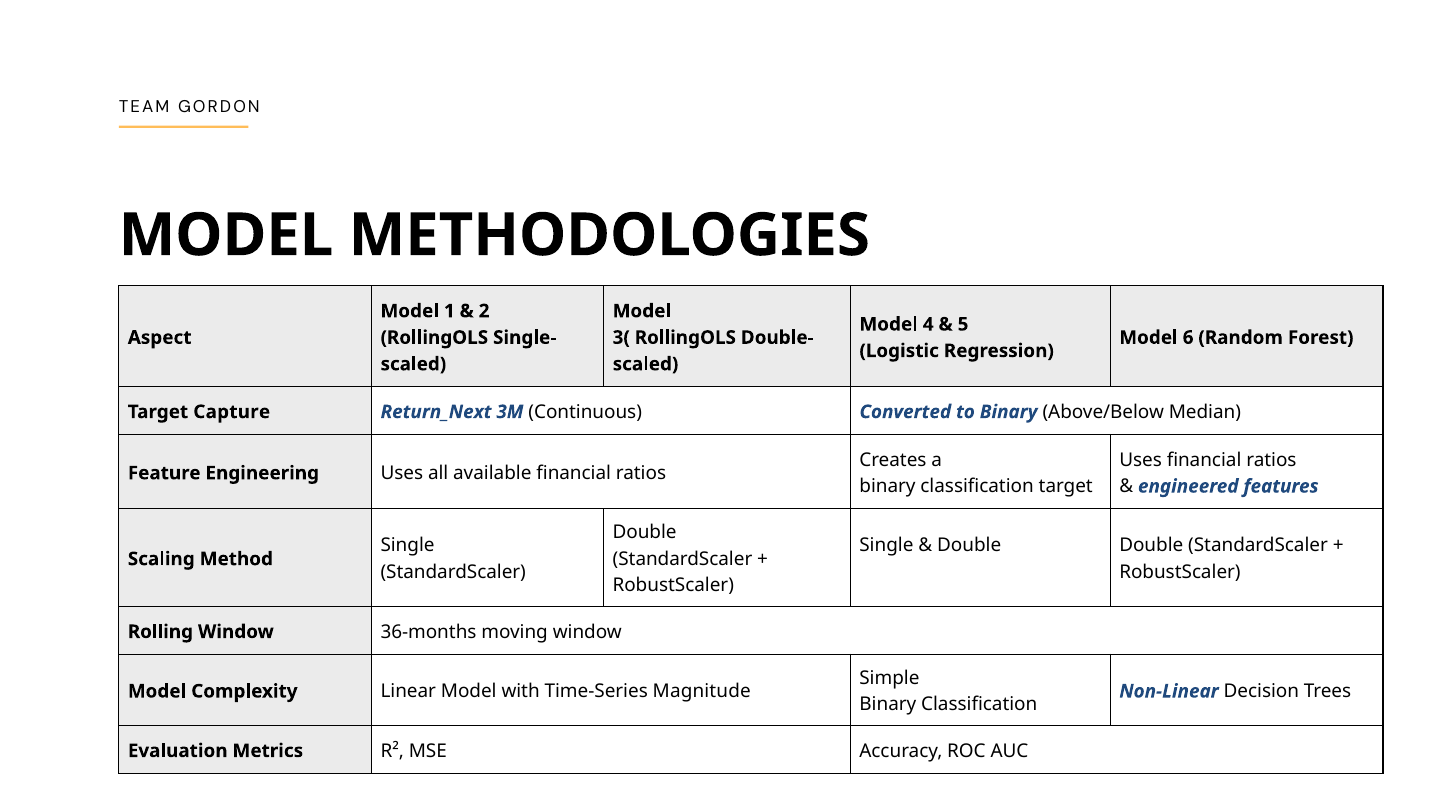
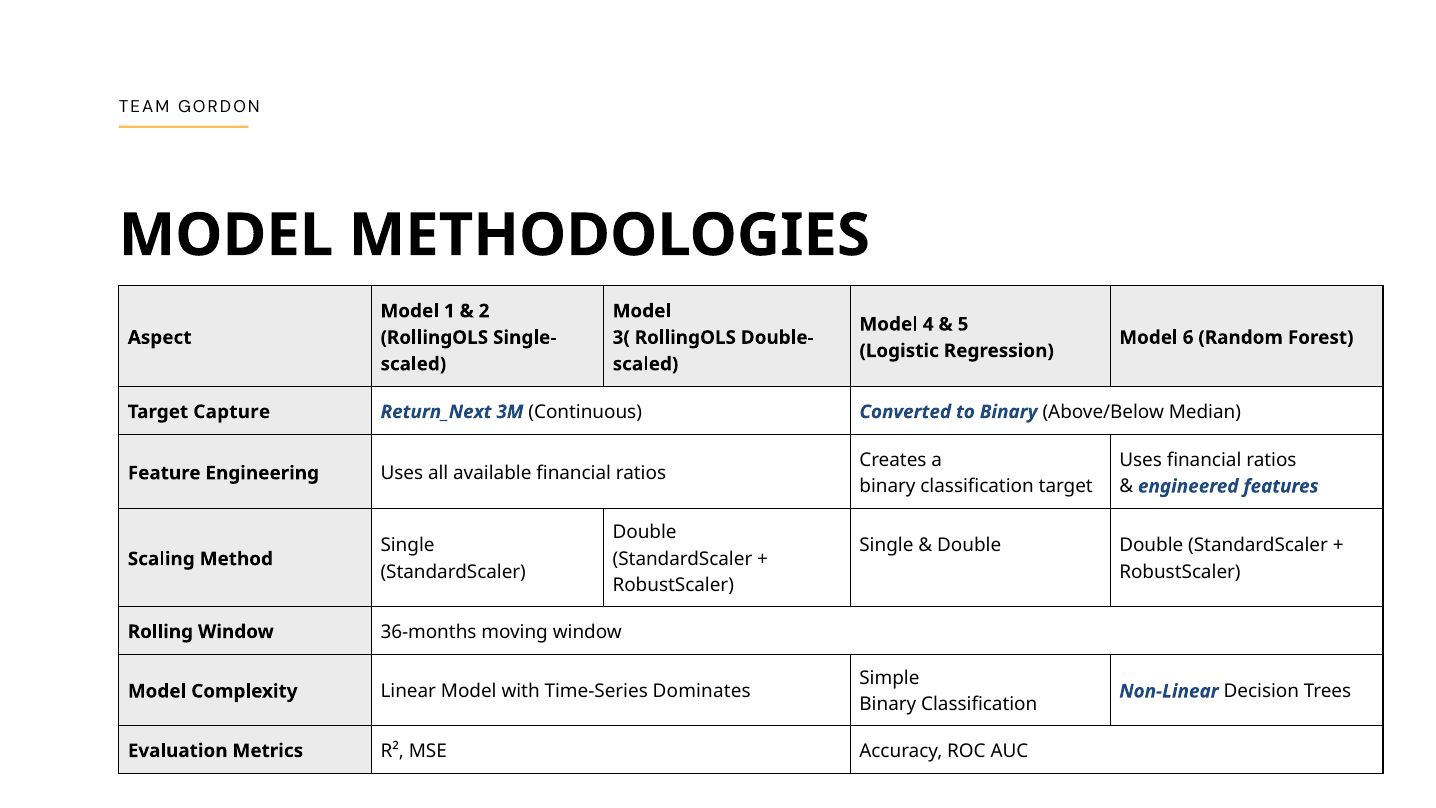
Magnitude: Magnitude -> Dominates (702, 691)
